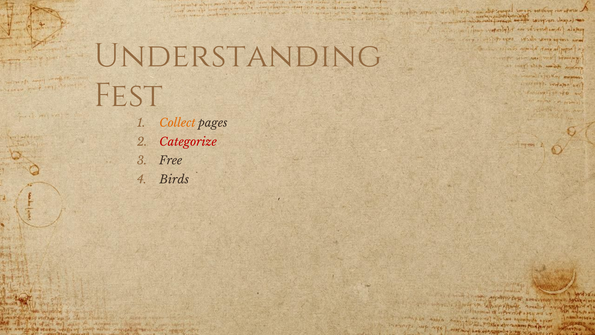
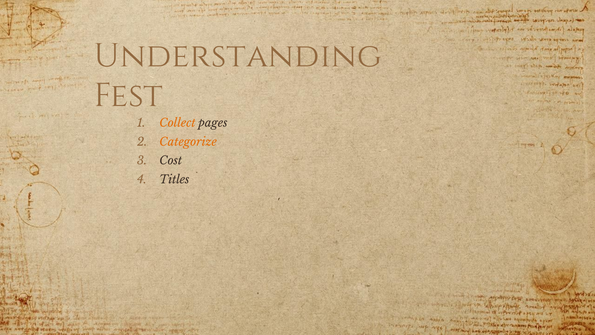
Categorize colour: red -> orange (188, 142)
Free: Free -> Cost (171, 161)
Birds: Birds -> Titles (174, 179)
